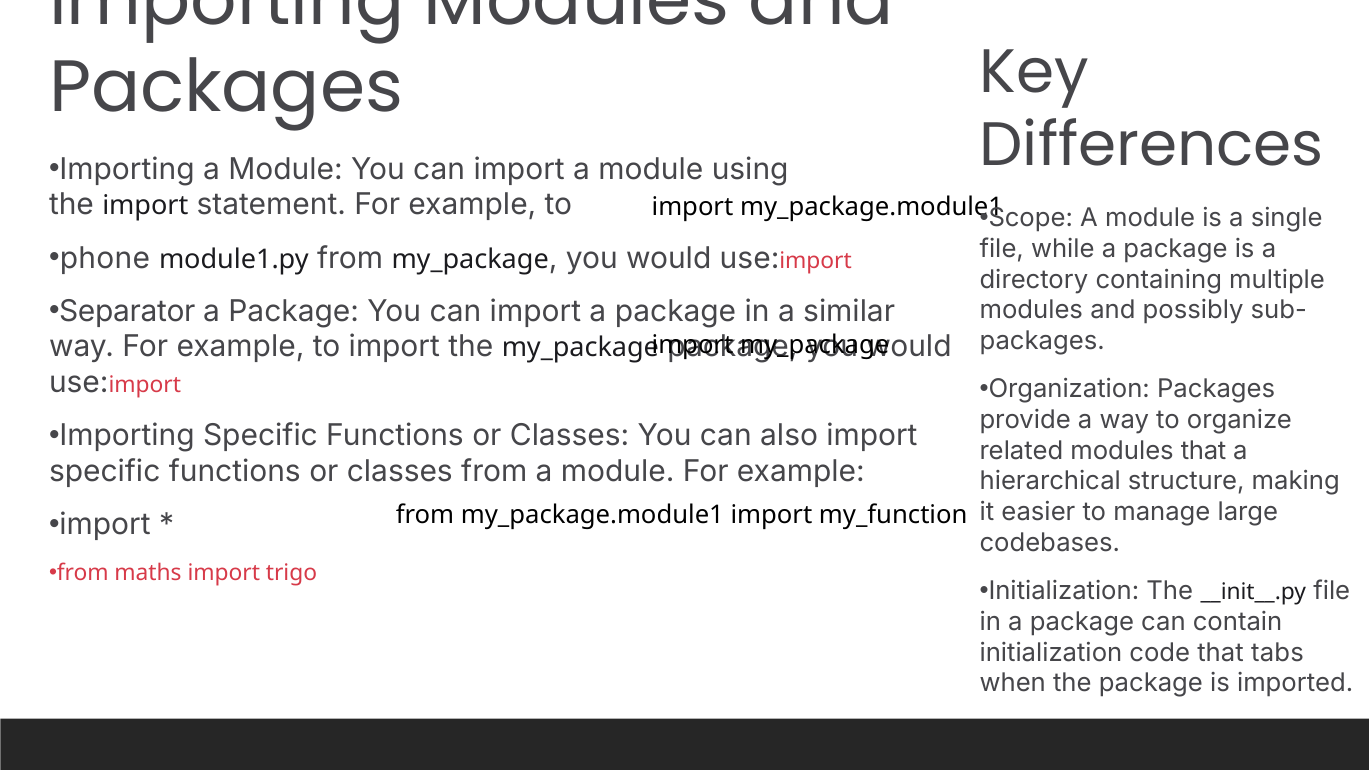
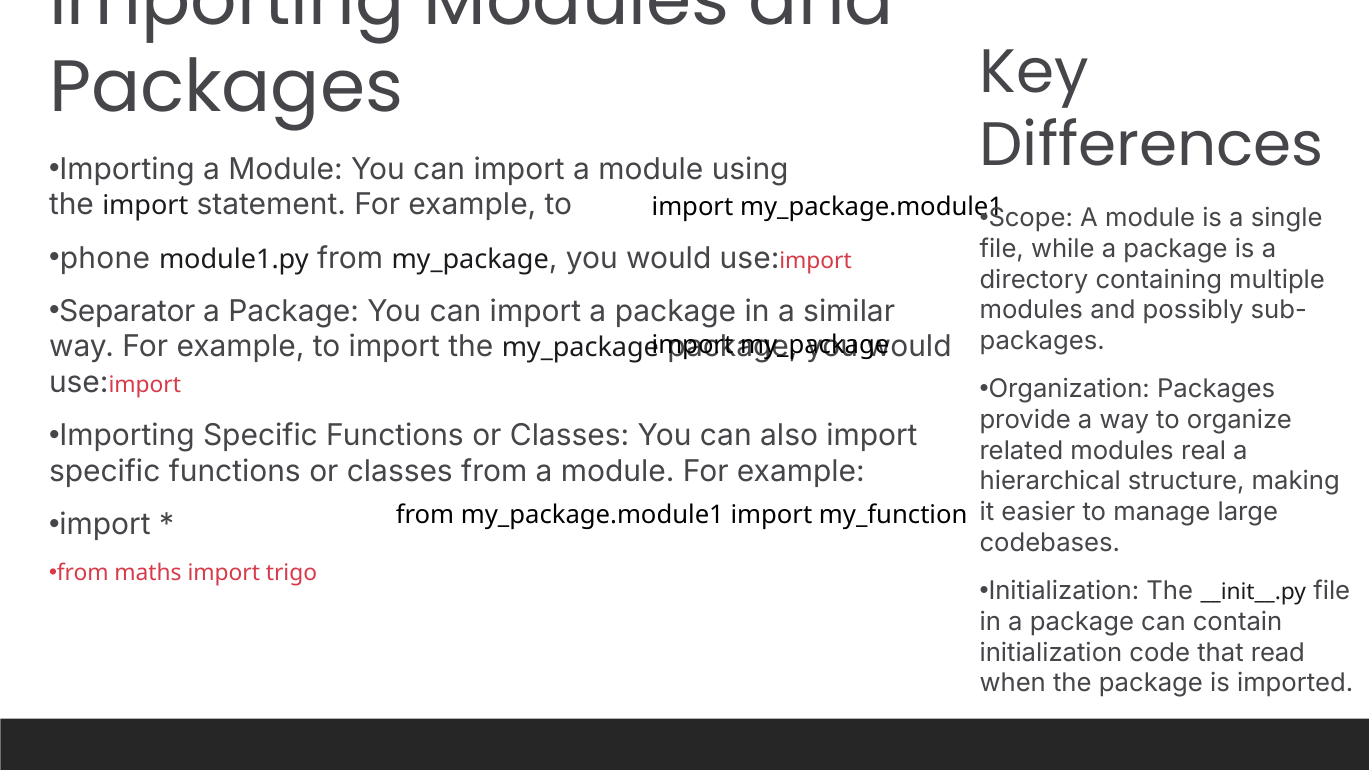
modules that: that -> real (1204, 451)
tabs: tabs -> read (1278, 653)
